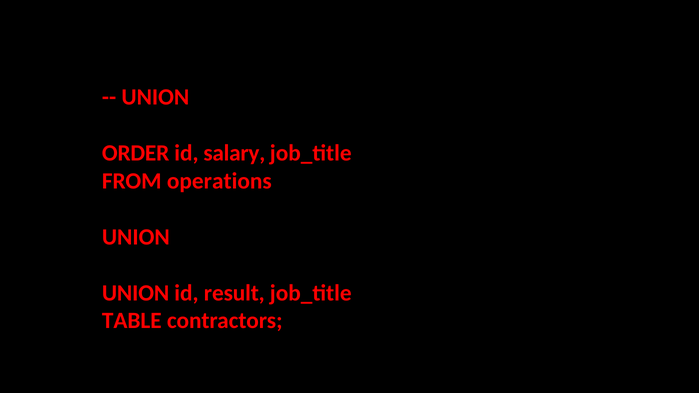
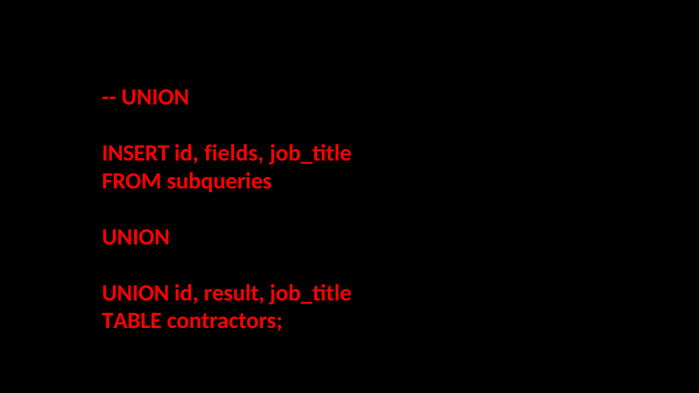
ORDER: ORDER -> INSERT (136, 153)
salary: salary -> fields (234, 153)
operations: operations -> subqueries (219, 181)
